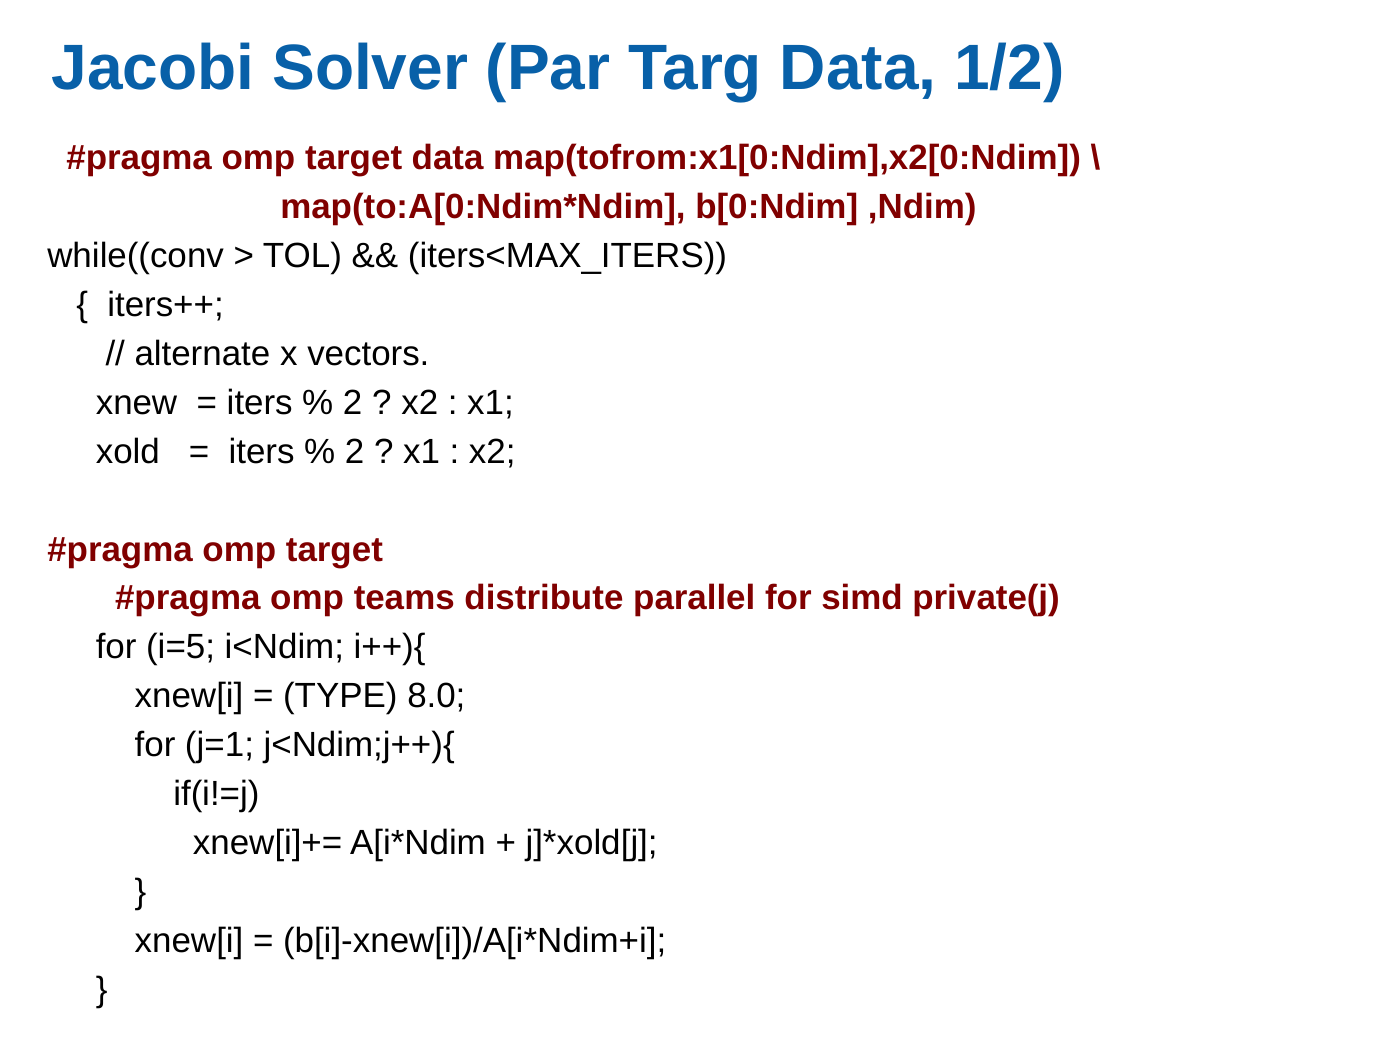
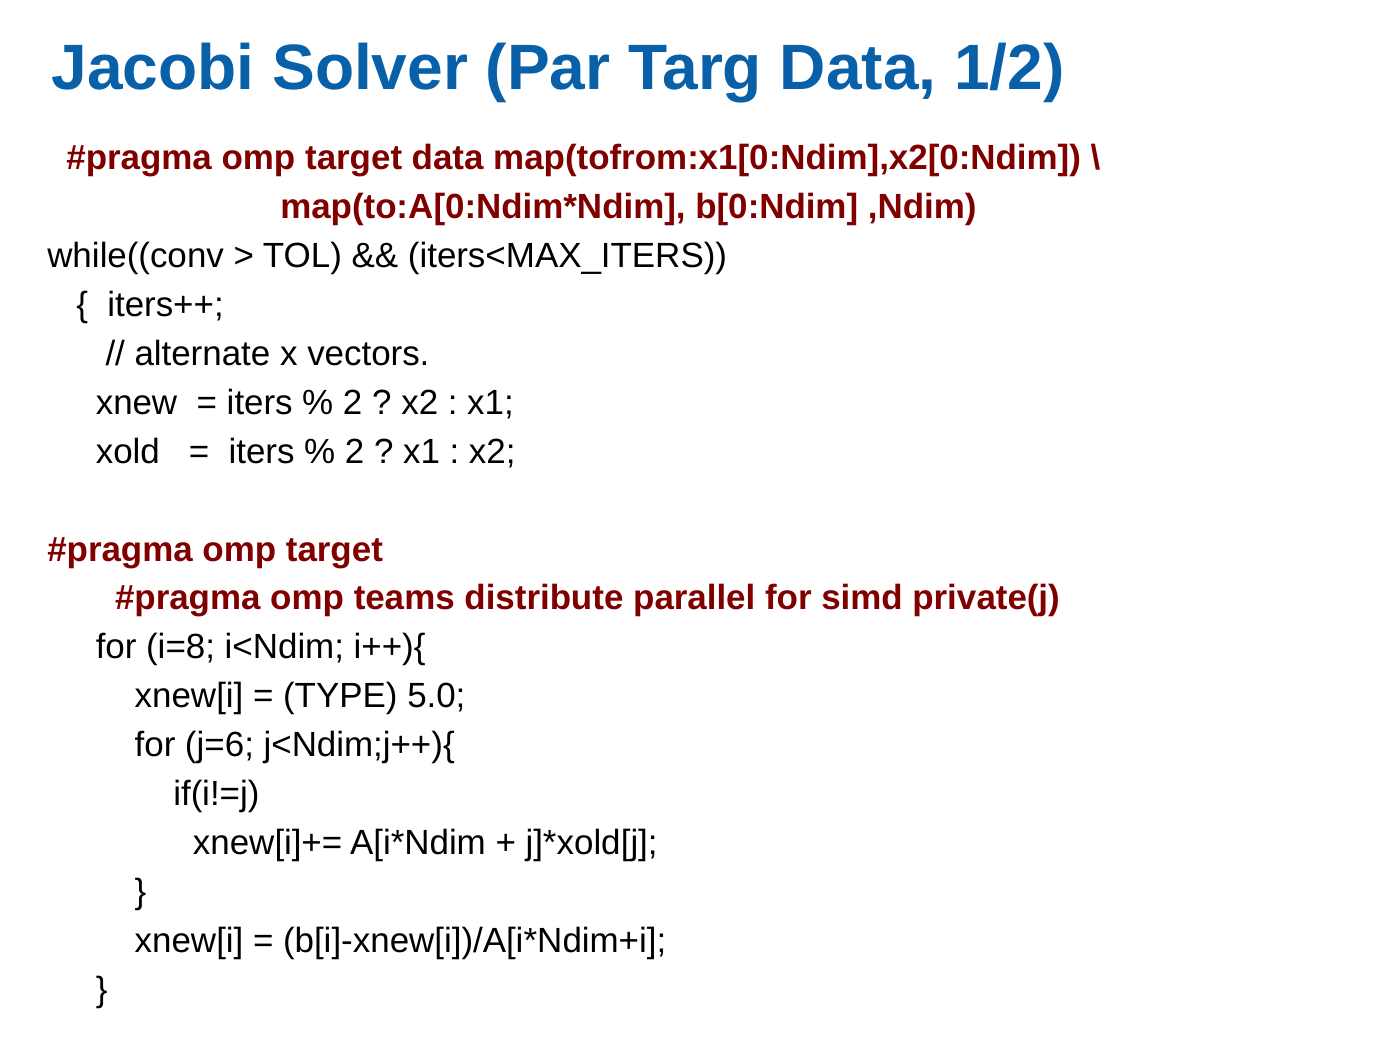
i=5: i=5 -> i=8 (181, 647)
8.0: 8.0 -> 5.0 (436, 696)
j=1: j=1 -> j=6 (219, 745)
